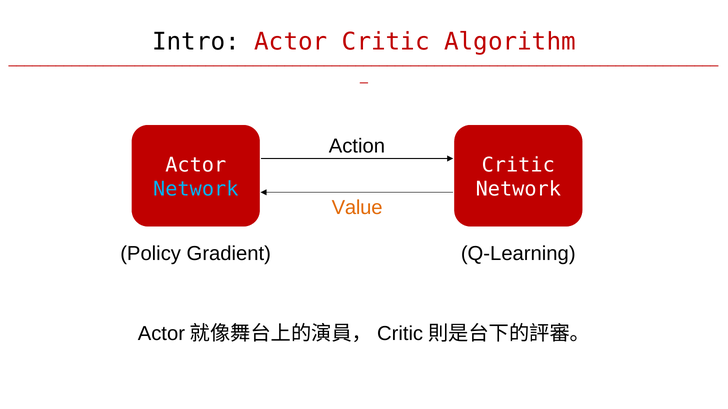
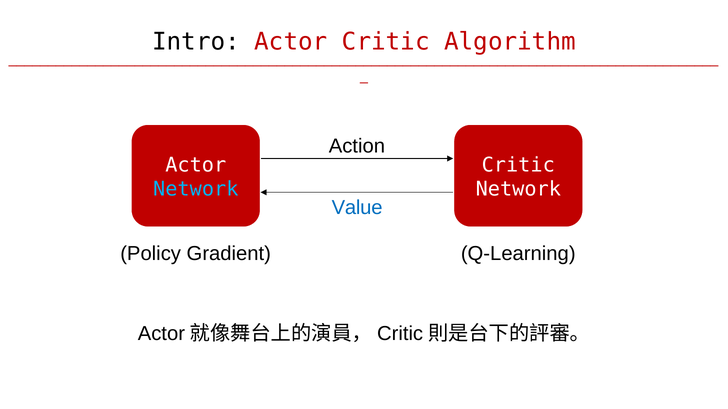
Value colour: orange -> blue (357, 208)
